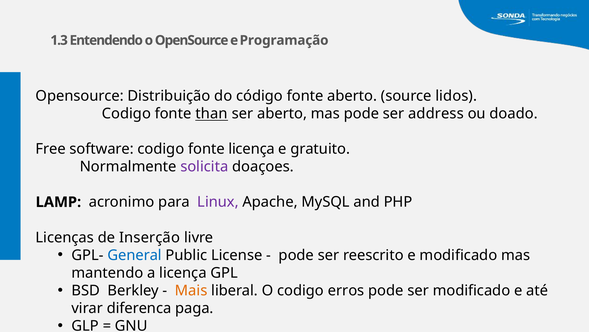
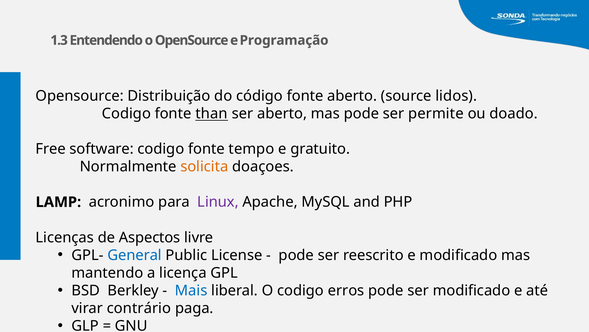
address: address -> permite (436, 113)
fonte licença: licença -> tempo (252, 149)
solicita colour: purple -> orange (204, 166)
Inserção: Inserção -> Aspectos (150, 237)
Mais colour: orange -> blue (191, 290)
diferenca: diferenca -> contrário (139, 308)
